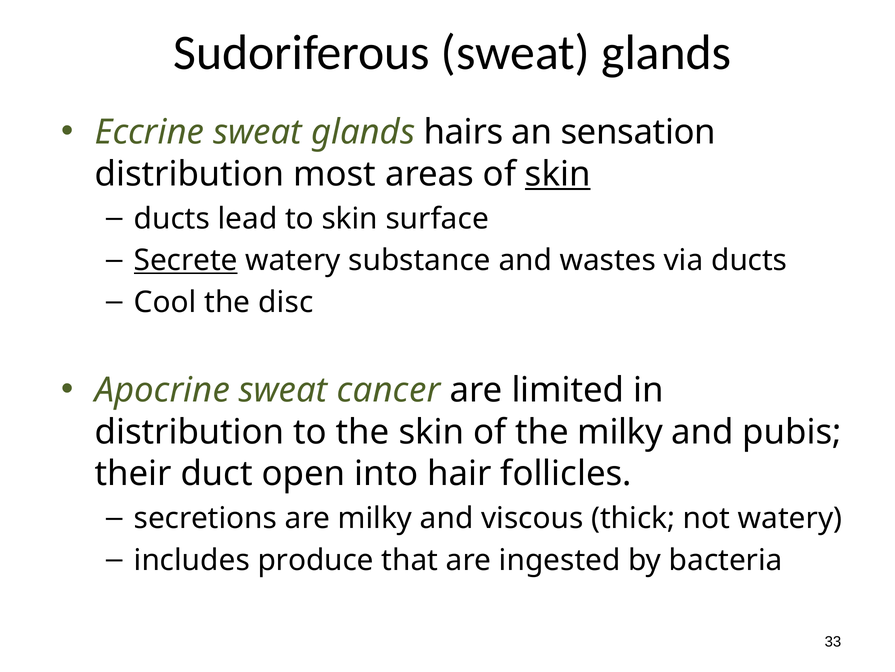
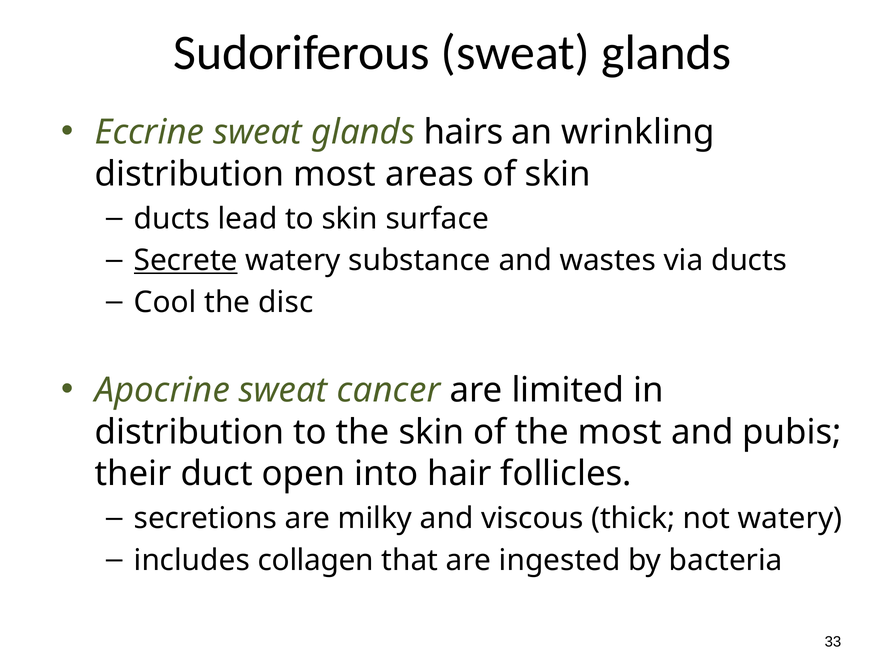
sensation: sensation -> wrinkling (638, 132)
skin underline: present -> none (558, 174)
the milky: milky -> most (620, 432)
produce: produce -> collagen (316, 560)
